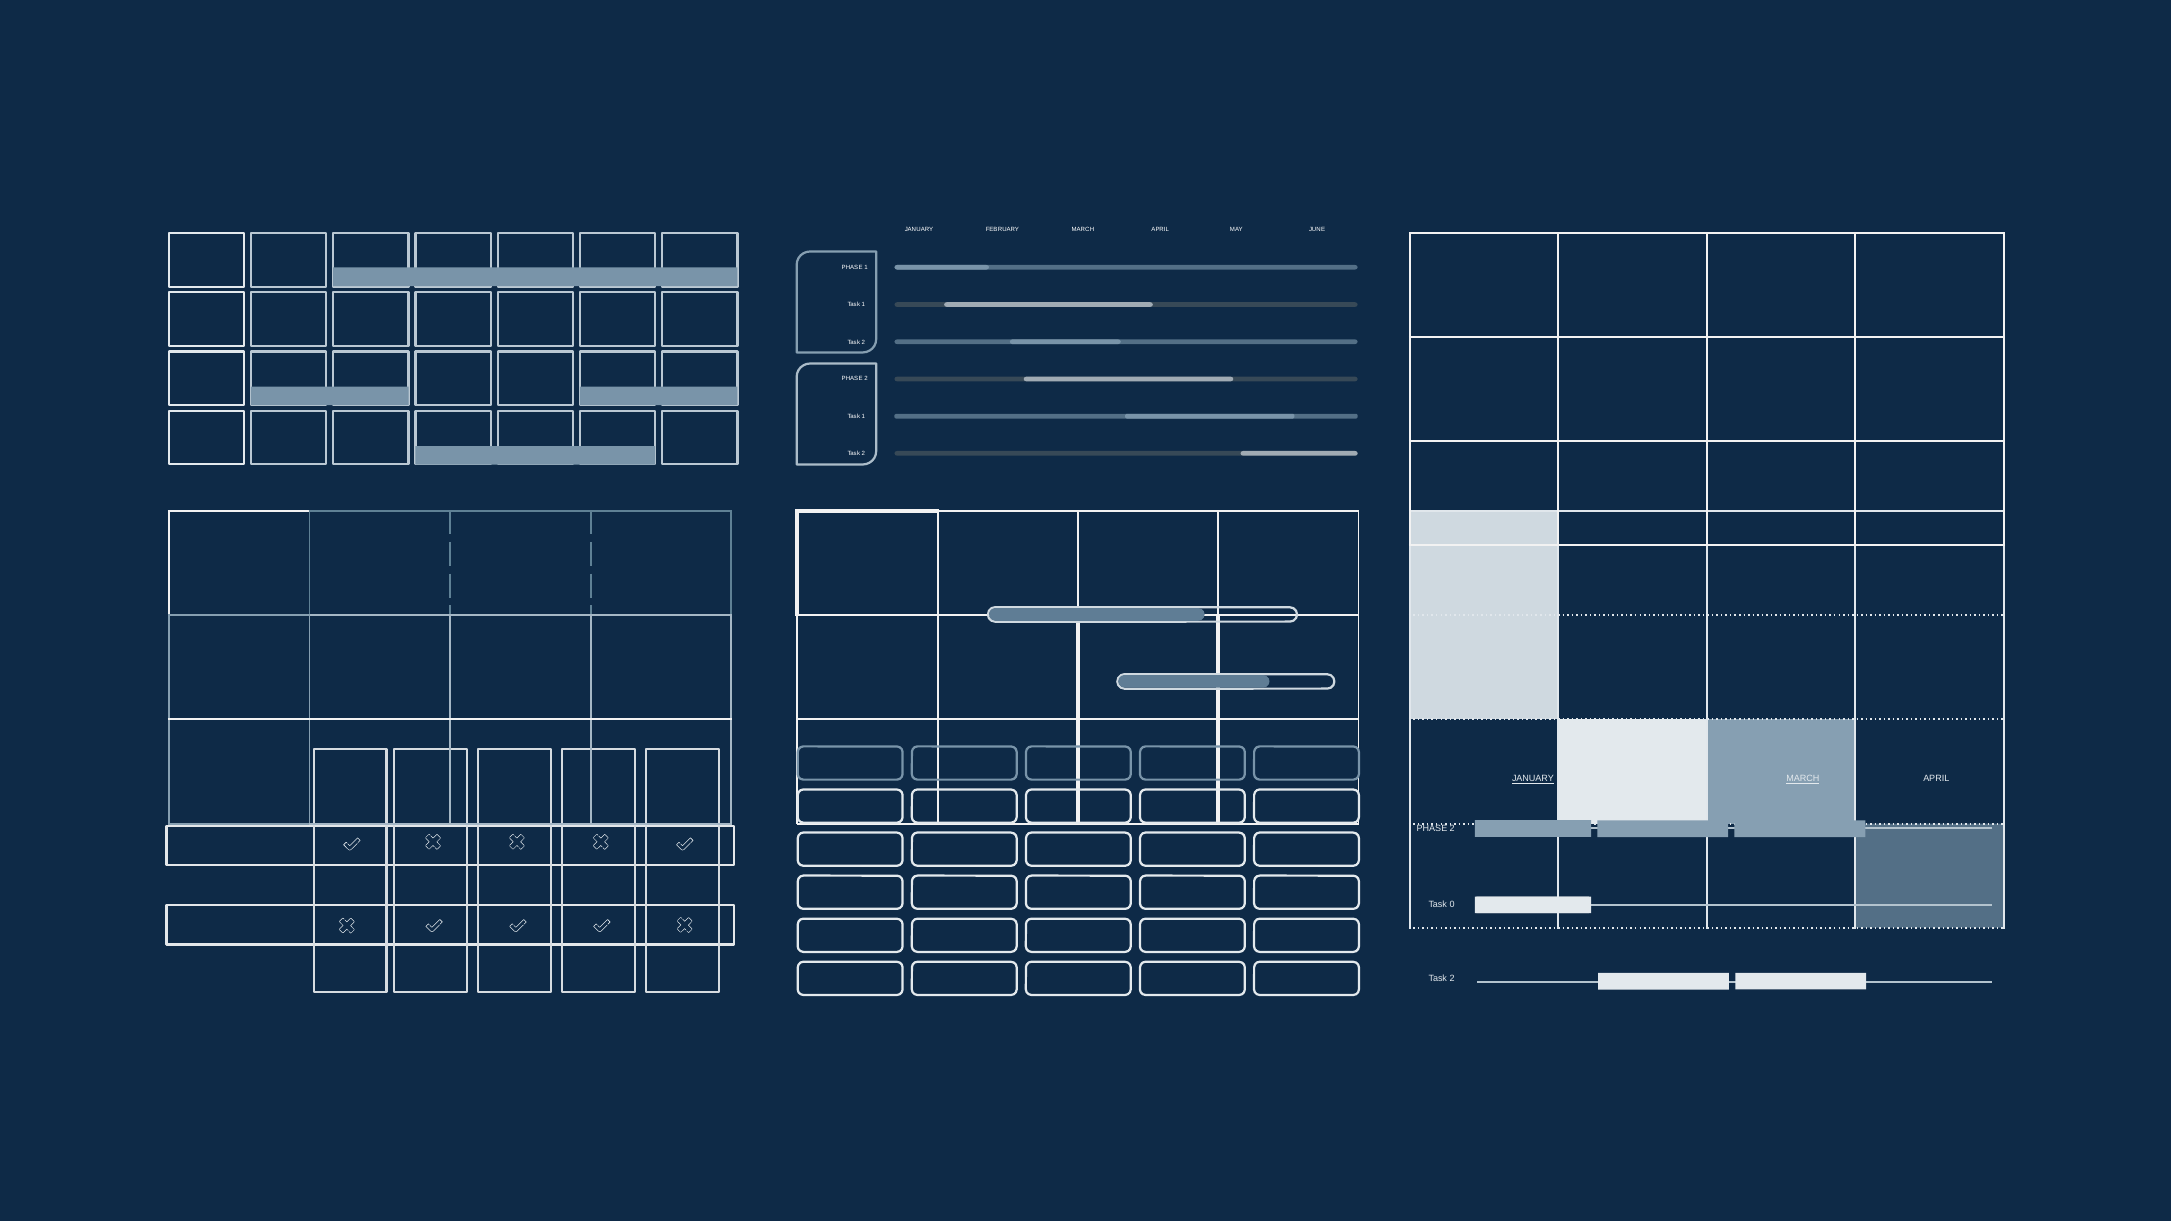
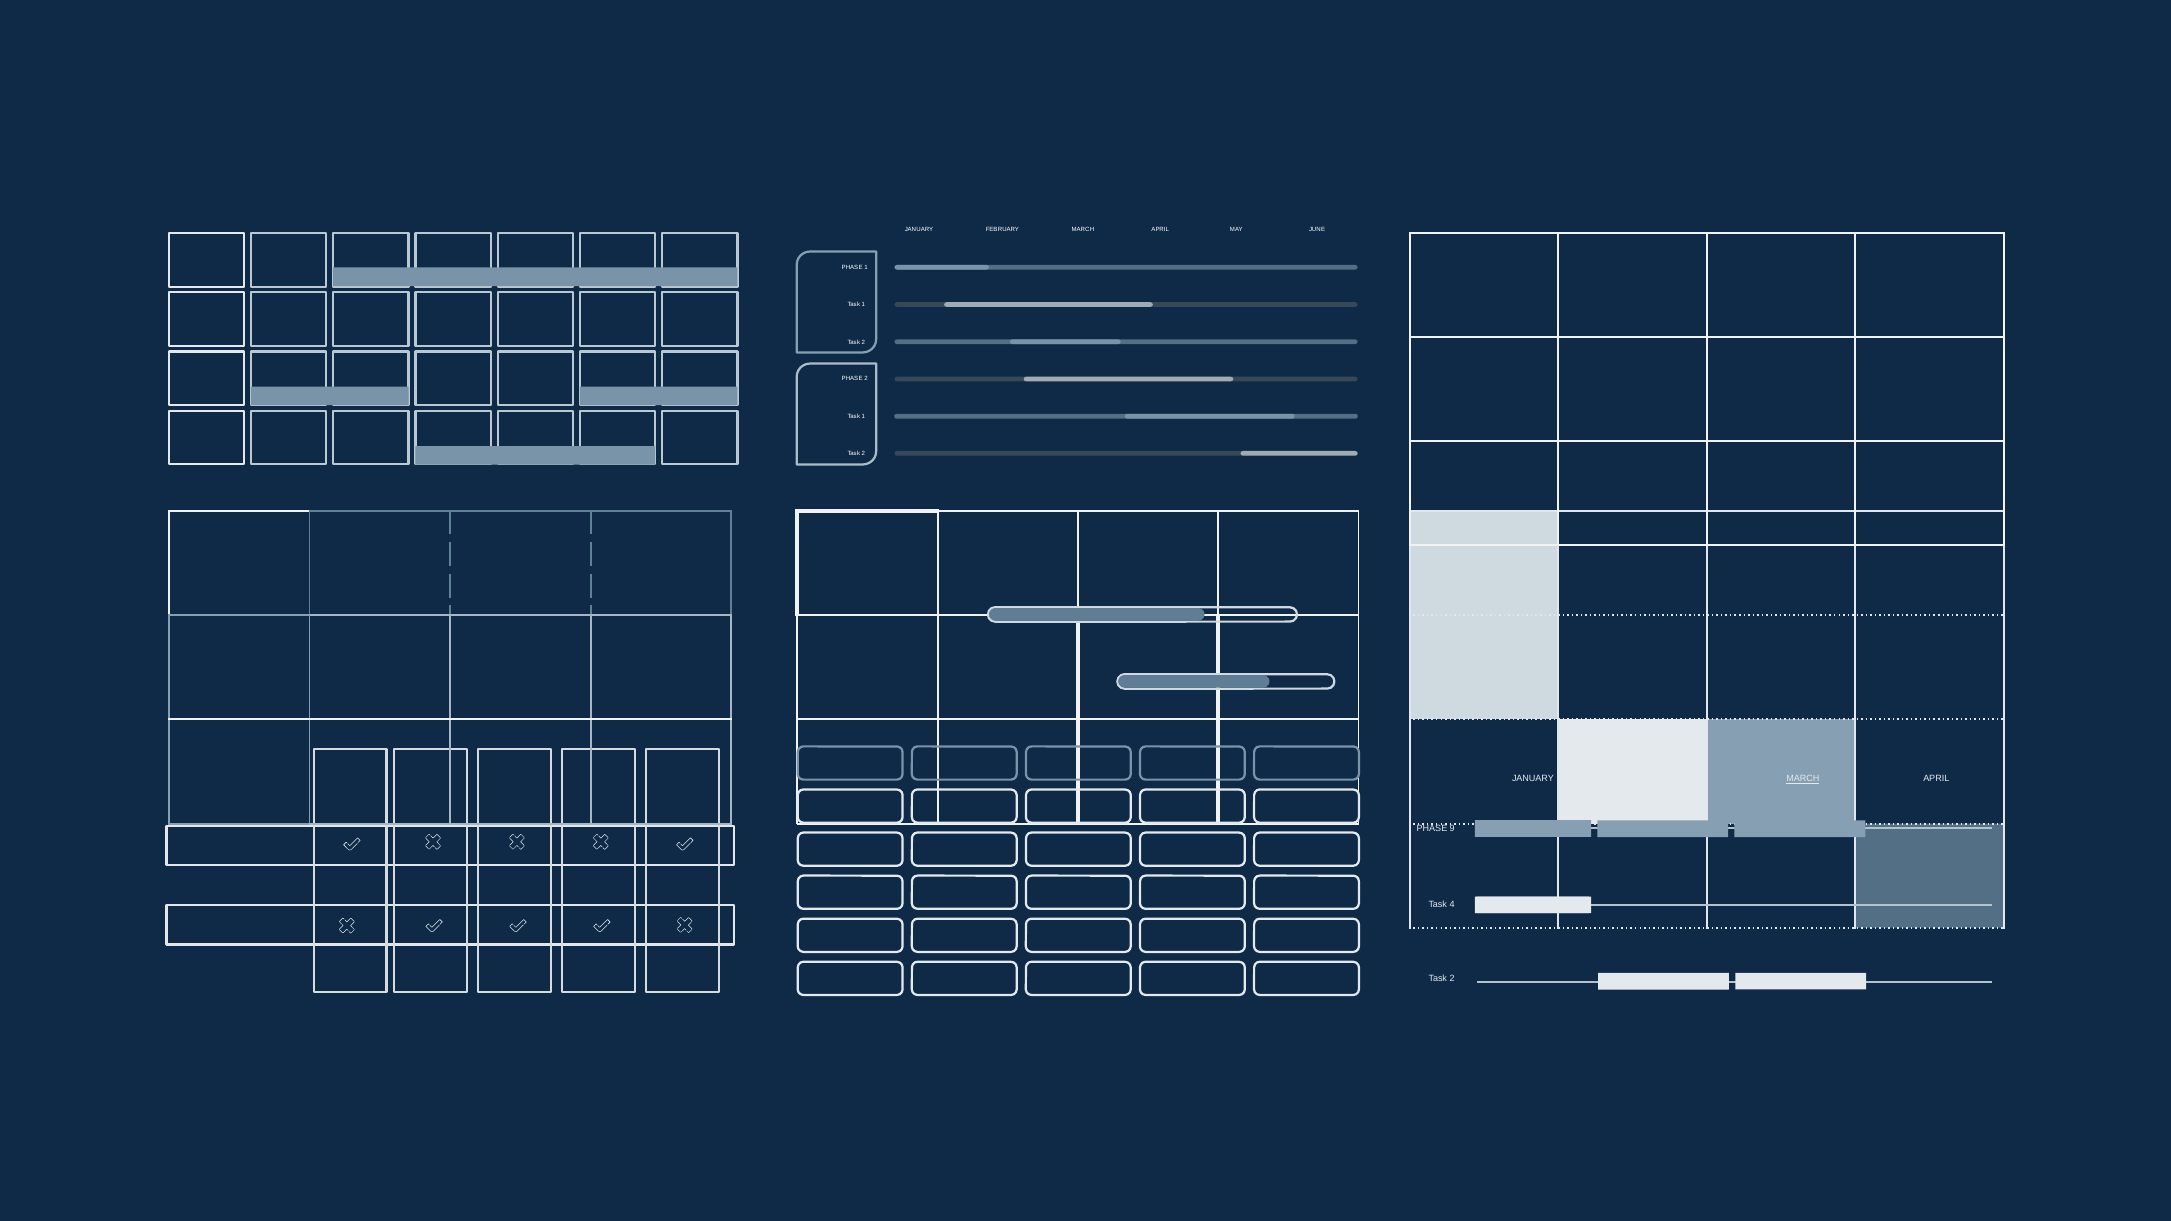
JANUARY underline: present -> none (1533, 779)
2: 2 -> 9 (1452, 829)
0: 0 -> 4 (1452, 904)
